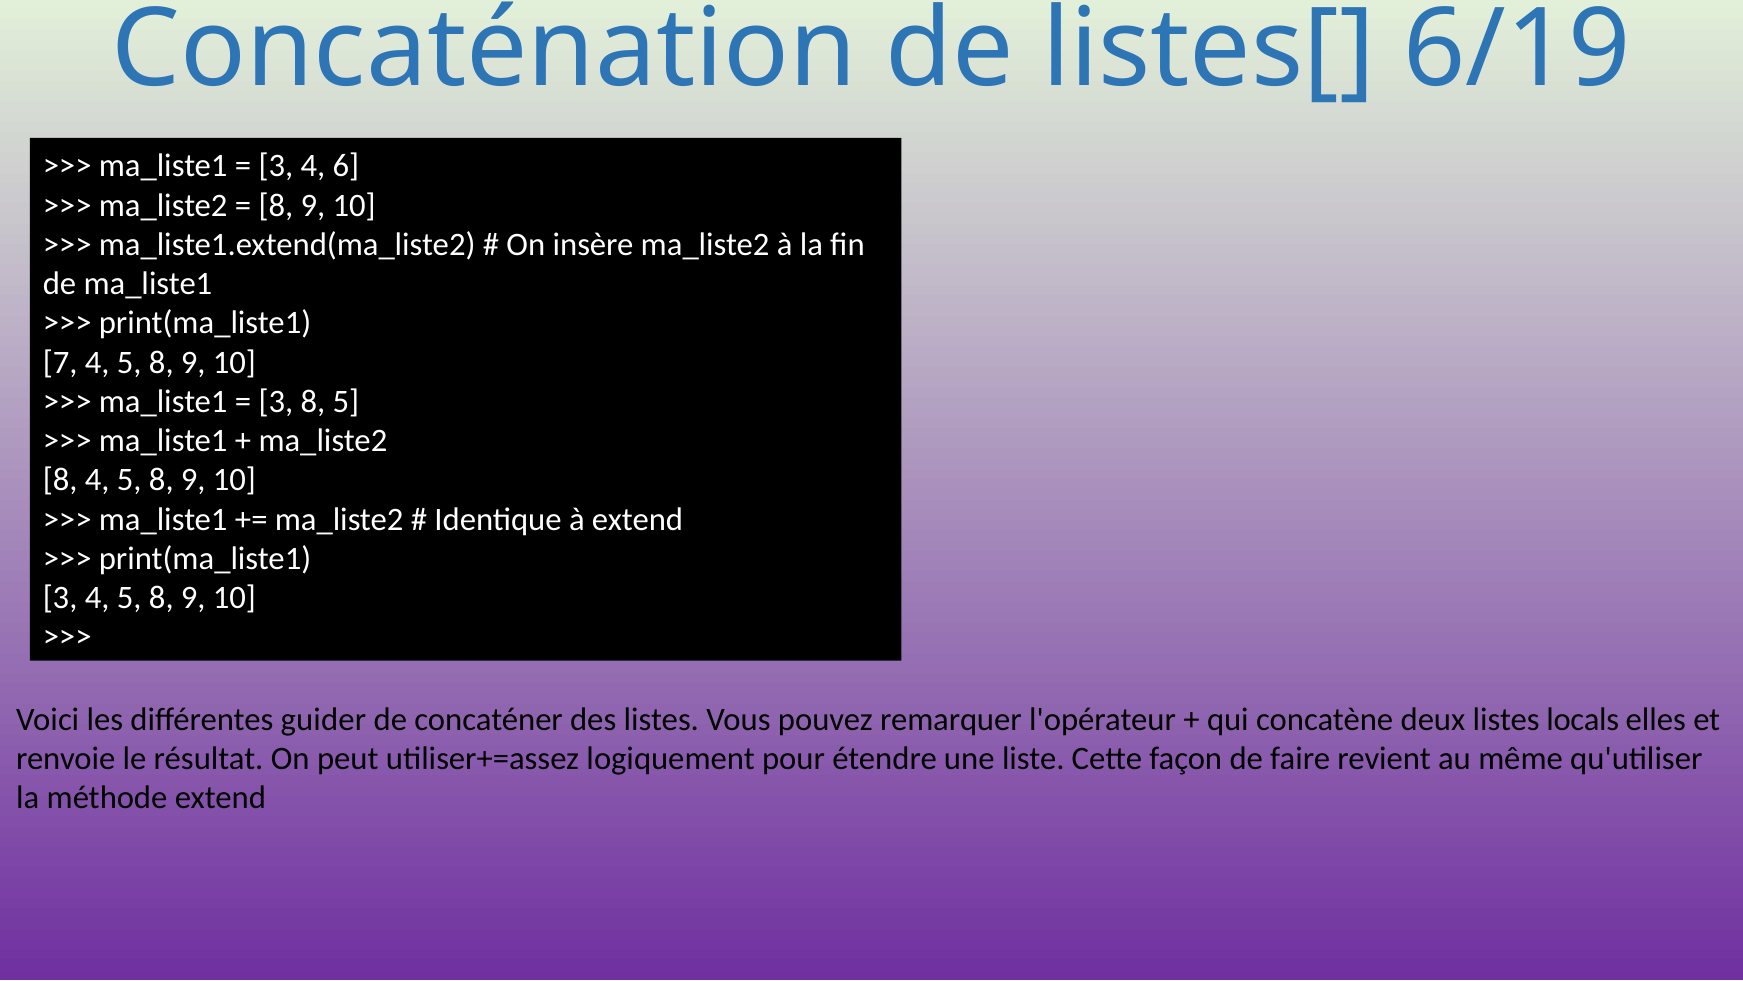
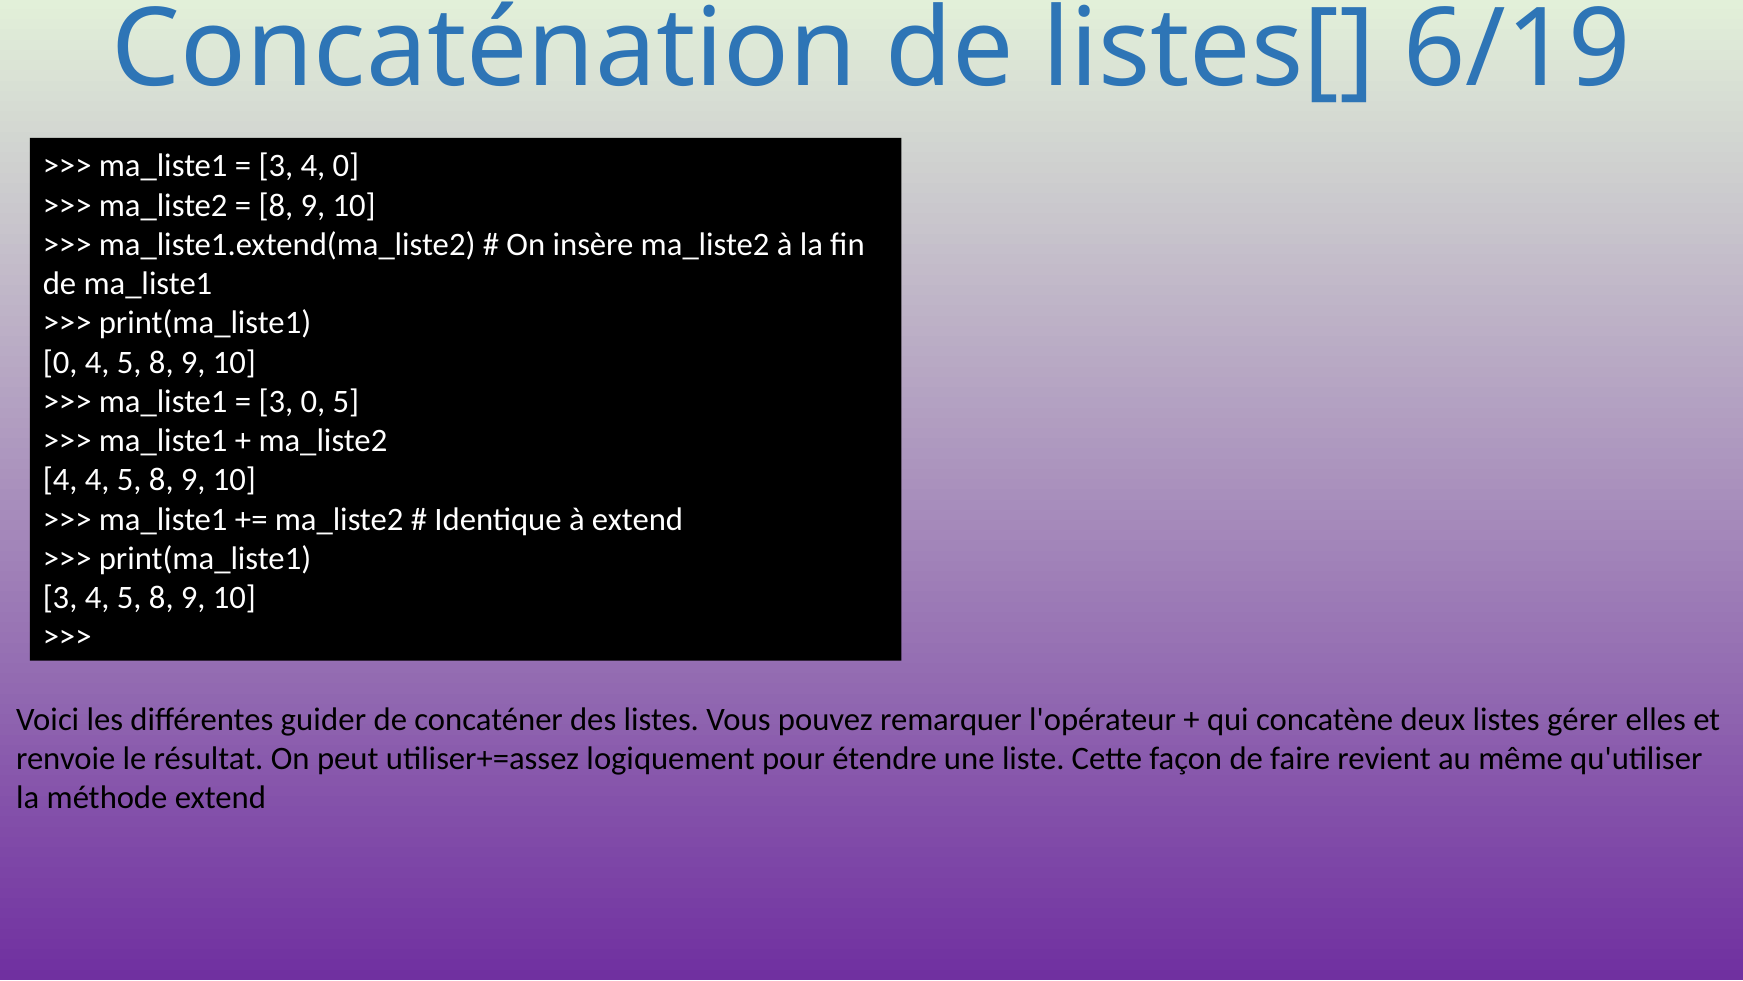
4 6: 6 -> 0 (346, 166)
7: 7 -> 0 (60, 362)
3 8: 8 -> 0 (313, 401)
8: 8 -> 4 (60, 480)
locals: locals -> gérer (1583, 719)
